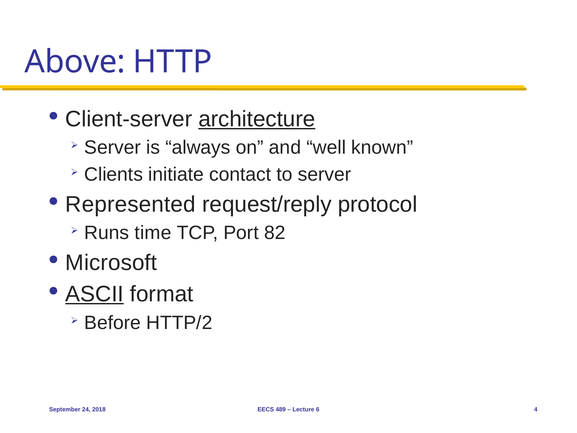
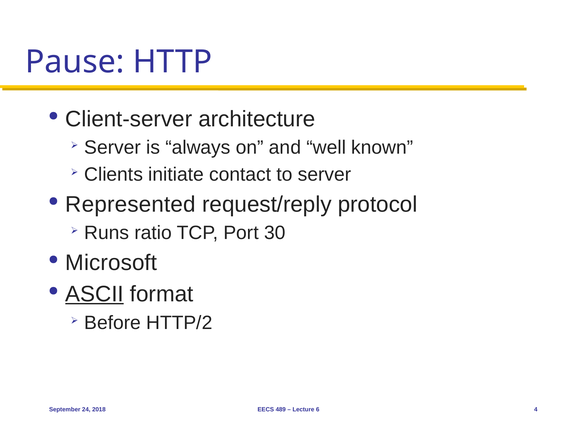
Above: Above -> Pause (75, 62)
architecture underline: present -> none (257, 119)
time: time -> ratio (153, 233)
82: 82 -> 30 (275, 233)
